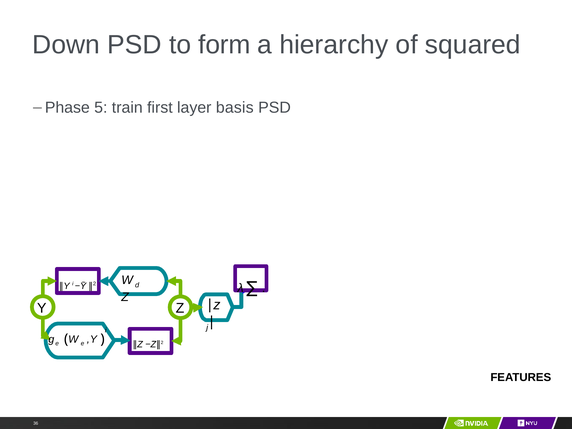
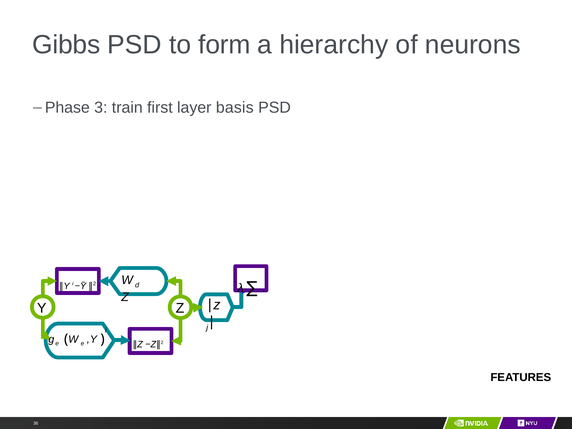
Down: Down -> Gibbs (66, 45)
squared: squared -> neurons (473, 45)
5: 5 -> 3 (101, 108)
